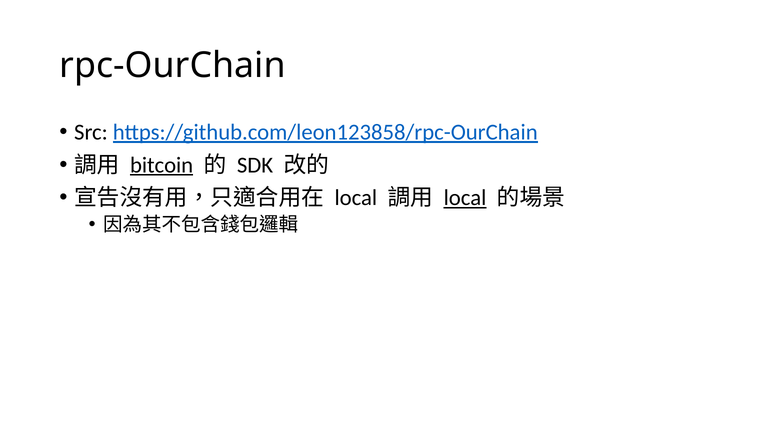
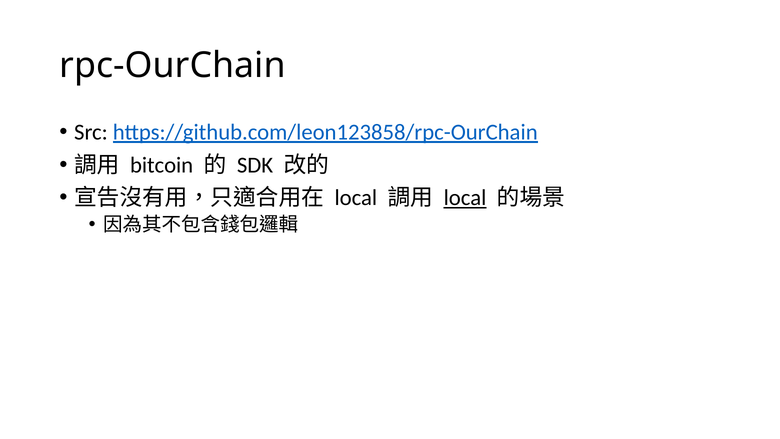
bitcoin underline: present -> none (162, 165)
